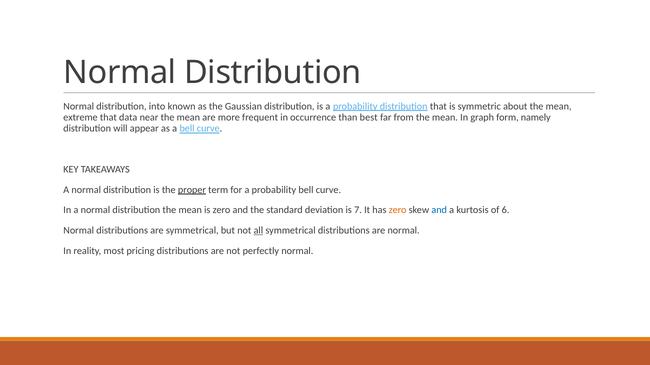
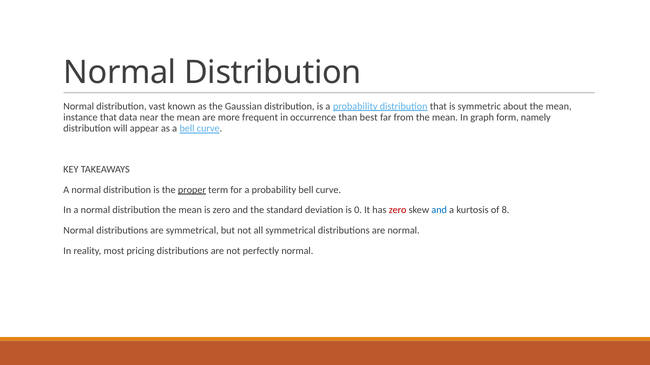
into: into -> vast (157, 106)
extreme: extreme -> instance (81, 117)
7: 7 -> 0 (358, 210)
zero colour: orange -> red (398, 210)
6: 6 -> 8 (505, 210)
all underline: present -> none (258, 231)
